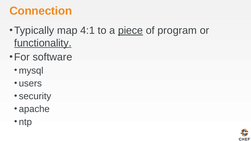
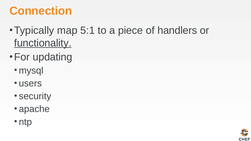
4:1: 4:1 -> 5:1 (88, 31)
piece underline: present -> none (131, 31)
program: program -> handlers (177, 31)
software: software -> updating (53, 57)
